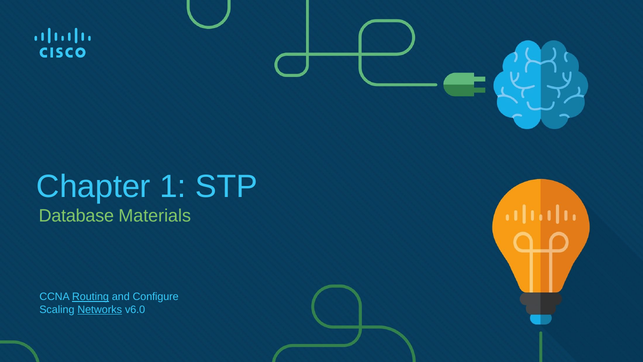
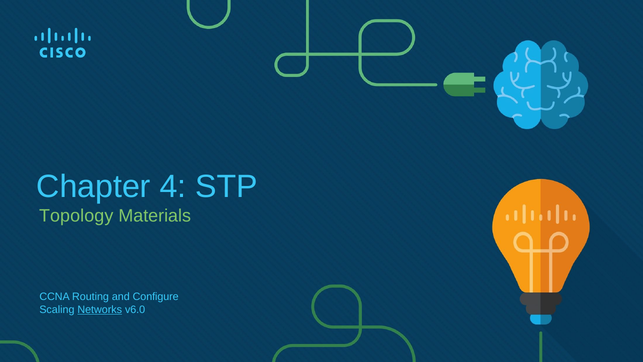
1: 1 -> 4 (173, 186)
Database: Database -> Topology (76, 216)
Routing underline: present -> none (91, 297)
